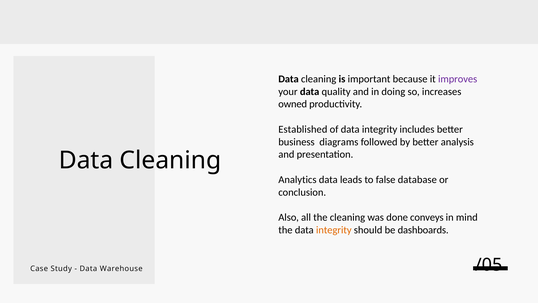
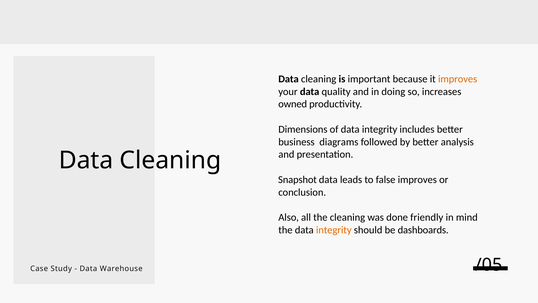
improves colour: purple -> orange (458, 79)
Established: Established -> Dimensions (303, 129)
Analytics: Analytics -> Snapshot (297, 179)
false database: database -> improves (417, 179)
conveys: conveys -> friendly (427, 217)
